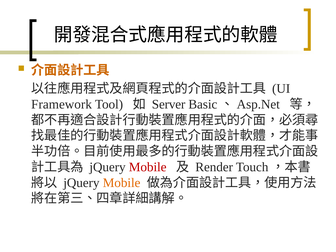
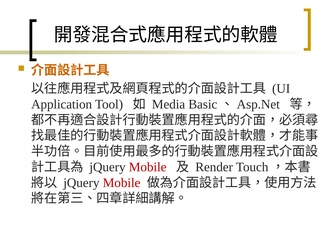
Framework: Framework -> Application (62, 104)
Server: Server -> Media (169, 104)
Mobile colour: orange -> red (122, 183)
